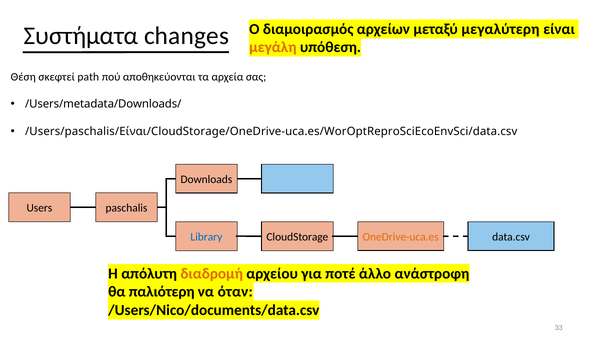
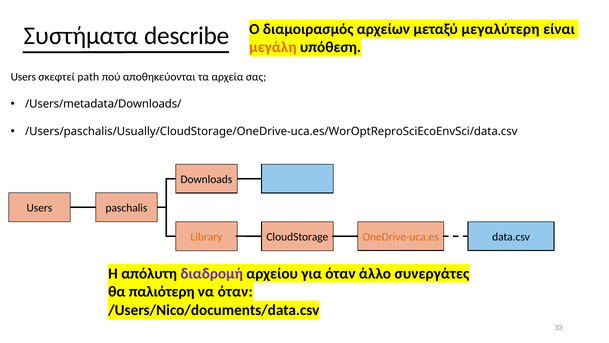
changes: changes -> describe (187, 36)
Θέση: Θέση -> Users (23, 77)
/Users/paschalis/Είναι/CloudStorage/OneDrive-uca.es/WorOptReproSciEcoEnvSci/data.csv: /Users/paschalis/Είναι/CloudStorage/OneDrive-uca.es/WorOptReproSciEcoEnvSci/data.csv -> /Users/paschalis/Usually/CloudStorage/OneDrive-uca.es/WorOptReproSciEcoEnvSci/data.csv (271, 131)
Library colour: blue -> orange (206, 237)
διαδρομή colour: orange -> purple (212, 273)
για ποτέ: ποτέ -> όταν (340, 273)
ανάστροφη: ανάστροφη -> συνεργάτες (432, 273)
